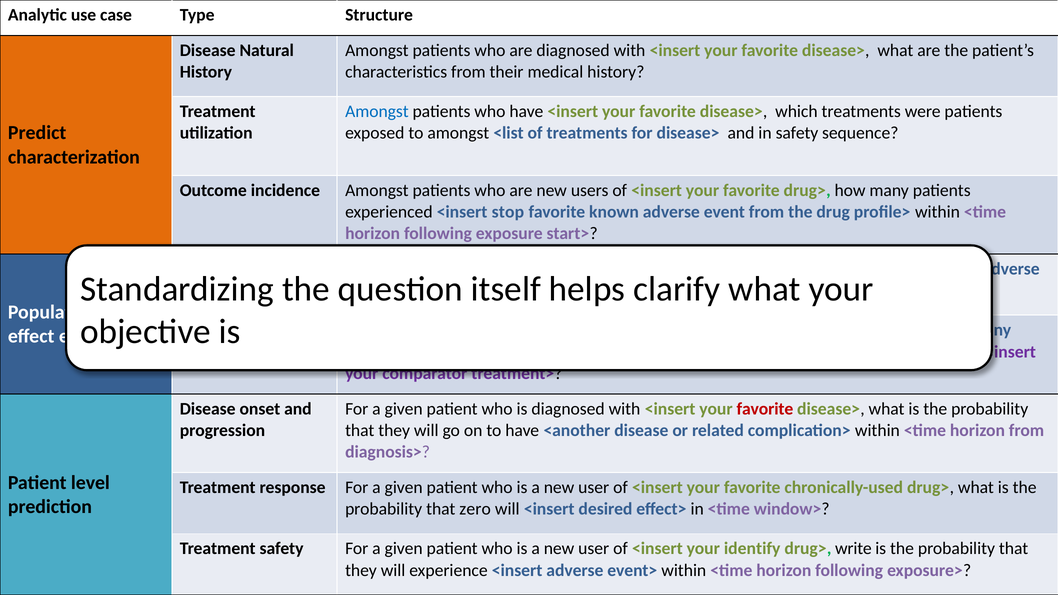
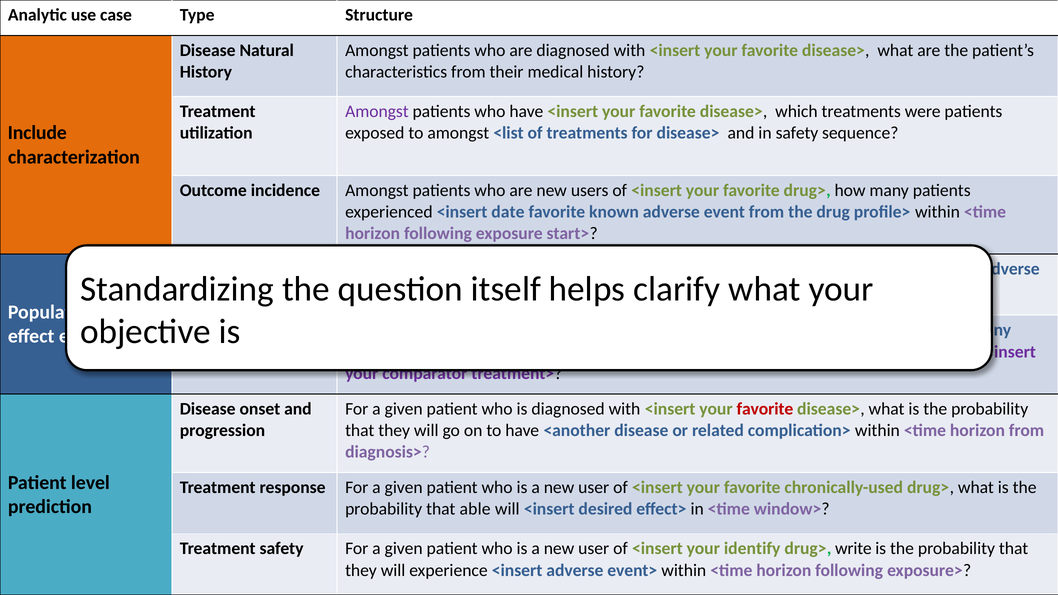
Amongst colour: blue -> purple (377, 112)
Predict: Predict -> Include (37, 133)
stop: stop -> date (508, 212)
zero: zero -> able (475, 509)
